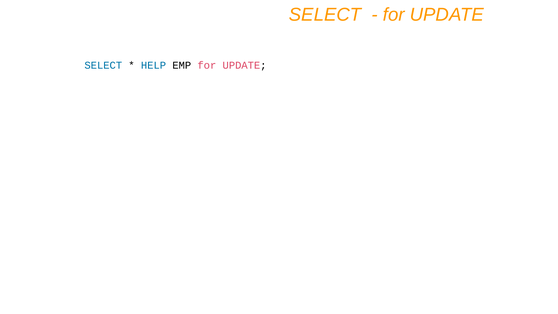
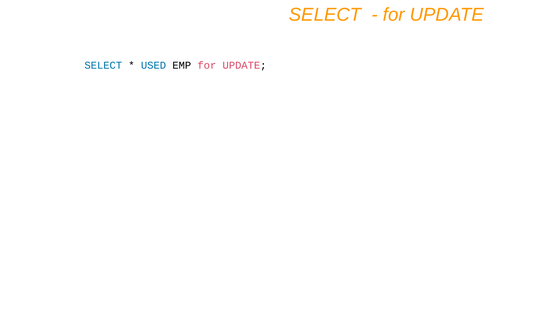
HELP: HELP -> USED (154, 65)
